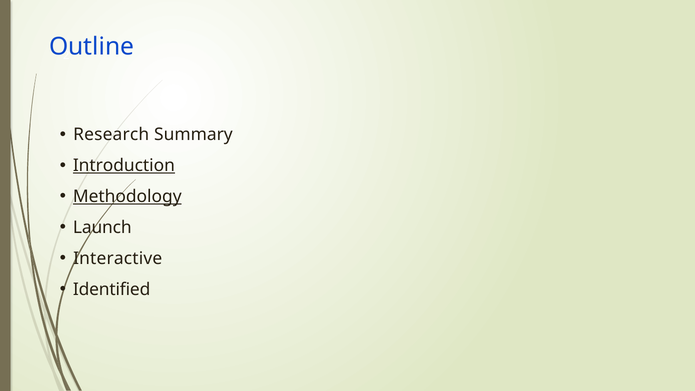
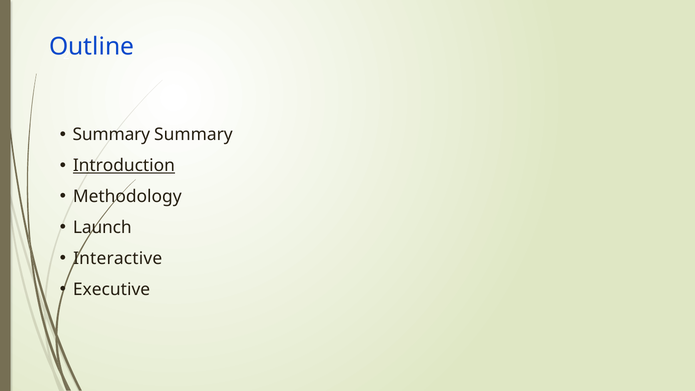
Research: Research -> Summary (111, 135)
Methodology underline: present -> none (127, 197)
Identified: Identified -> Executive (112, 290)
